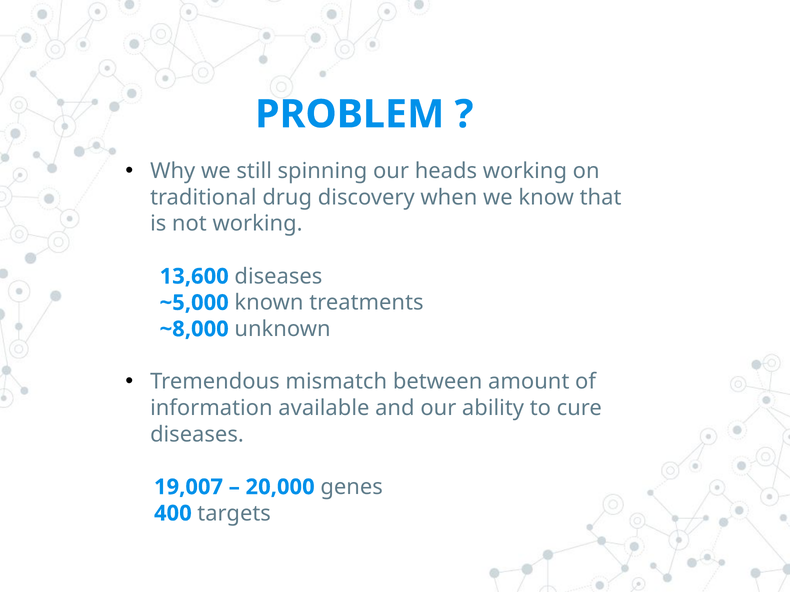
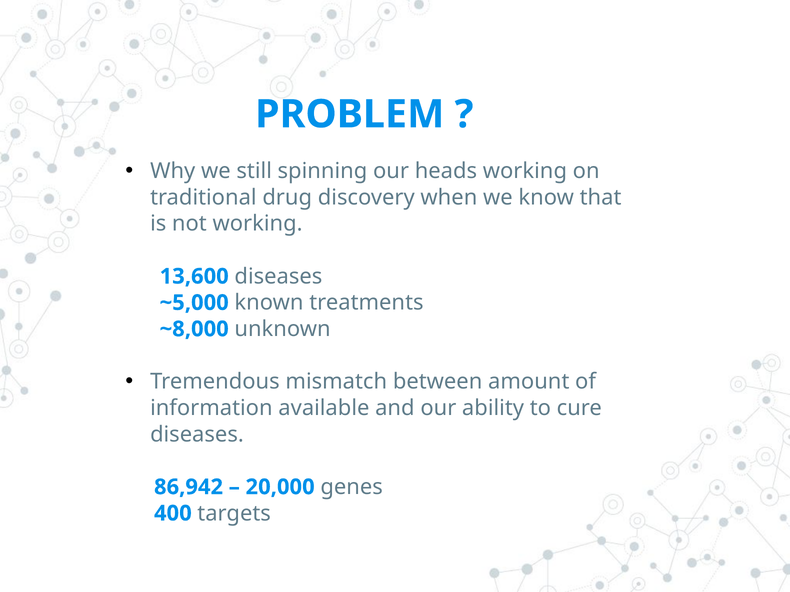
19,007: 19,007 -> 86,942 (189, 487)
